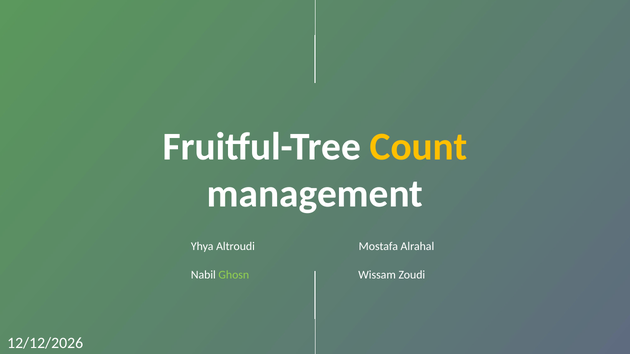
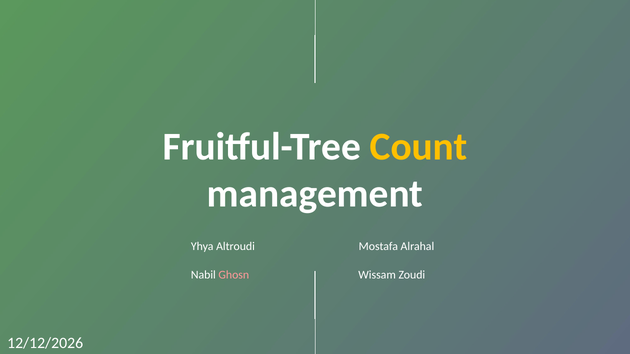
Ghosn colour: light green -> pink (234, 275)
